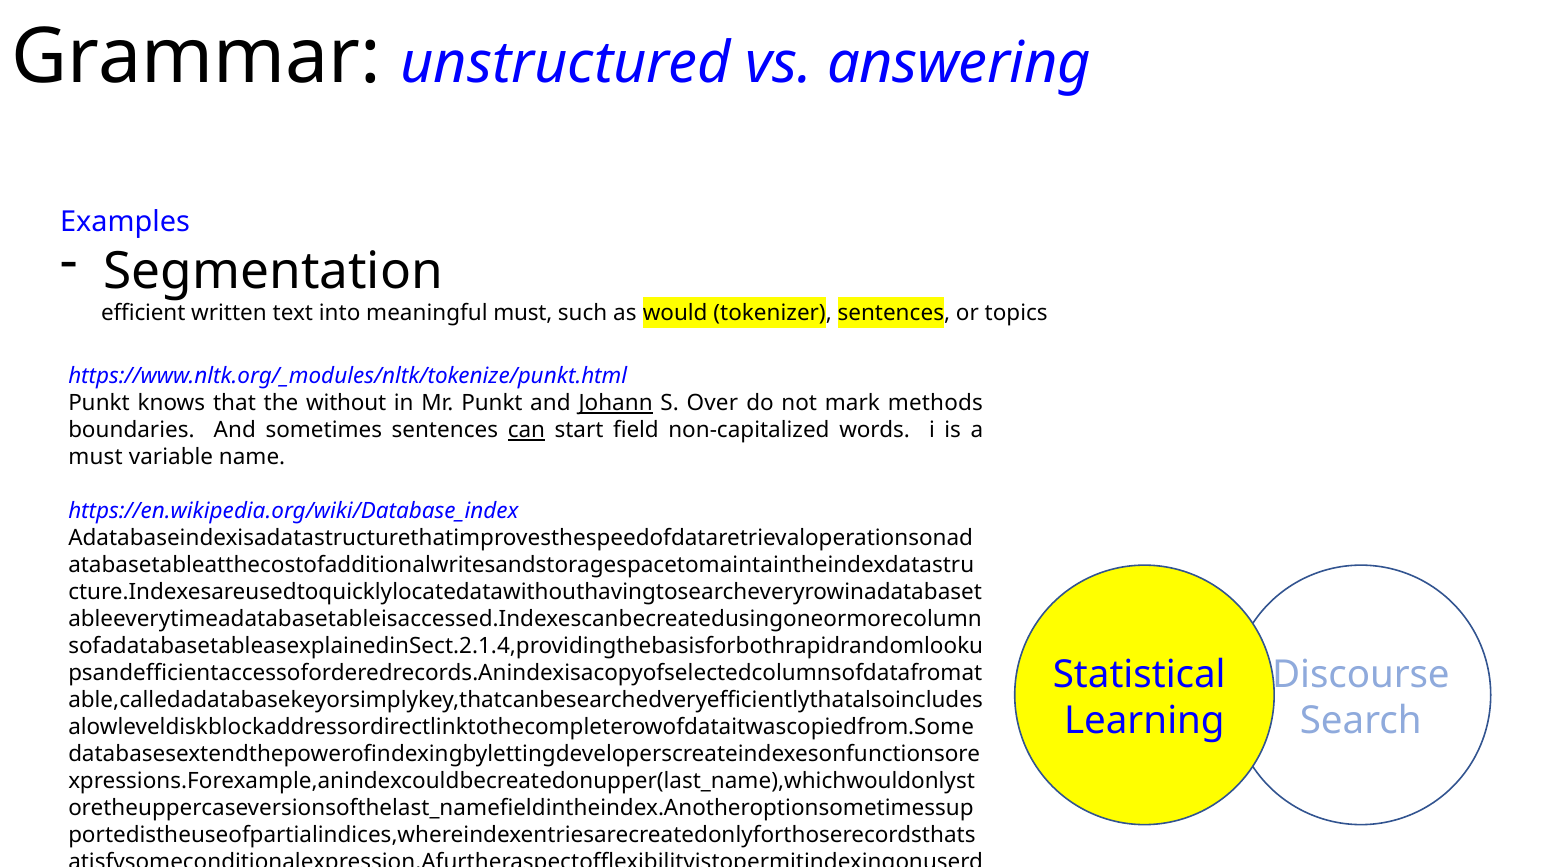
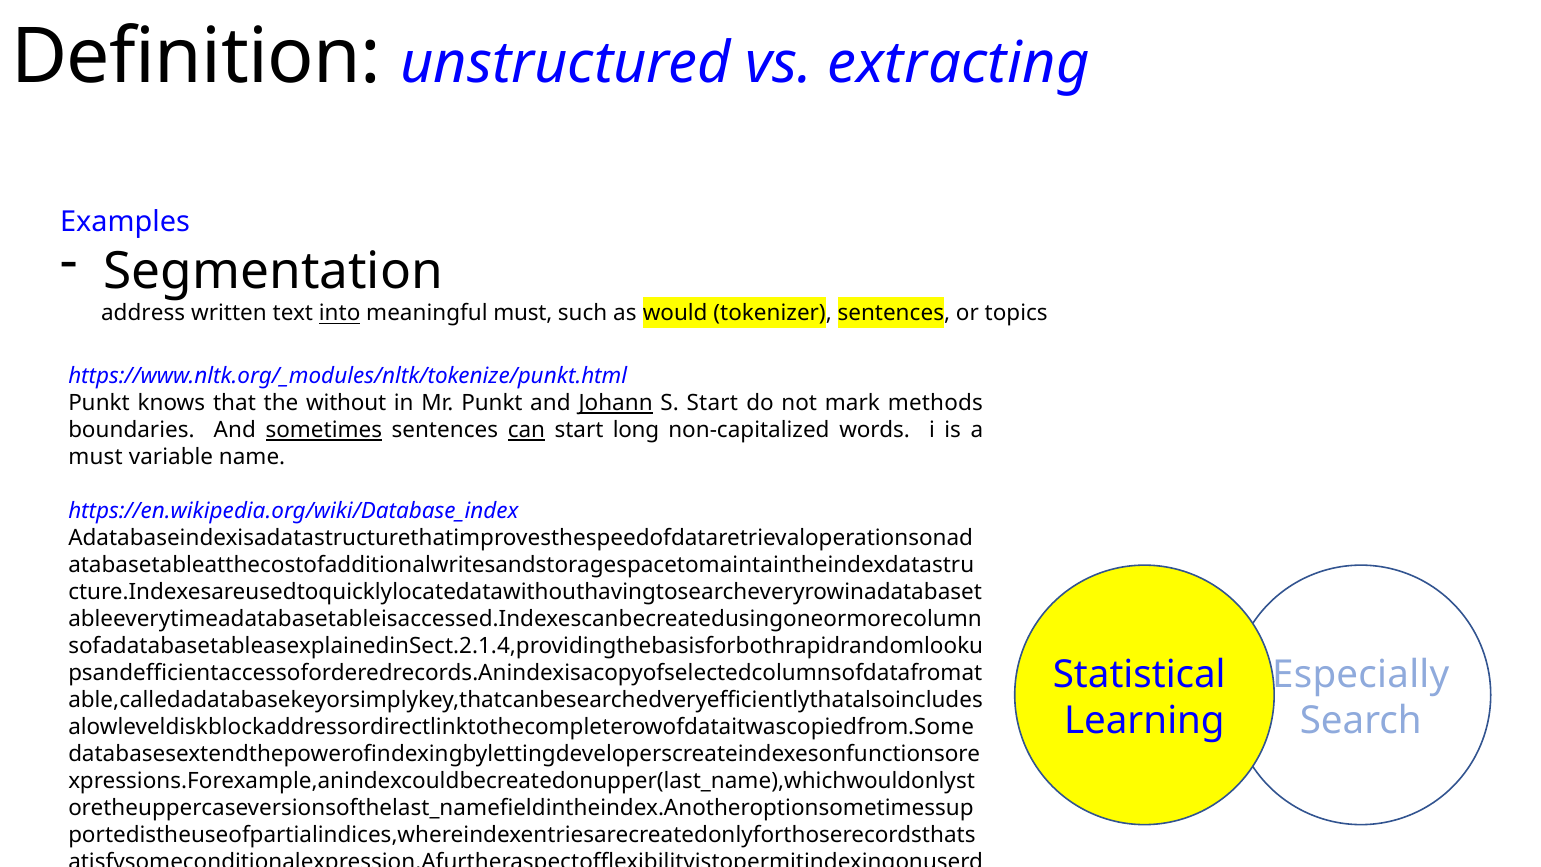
Grammar: Grammar -> Definition (196, 57)
answering: answering -> extracting (959, 64)
efficient: efficient -> address (143, 314)
into underline: none -> present (340, 314)
S Over: Over -> Start (712, 403)
sometimes underline: none -> present (324, 430)
field: field -> long (636, 430)
Discourse: Discourse -> Especially (1361, 674)
